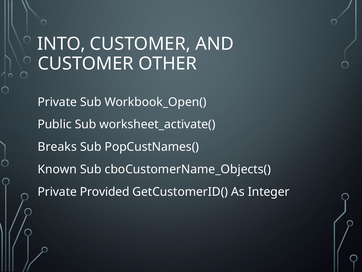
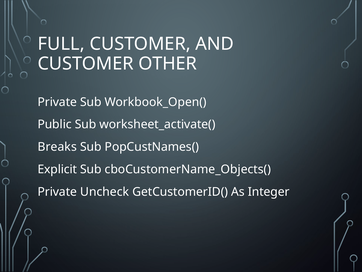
INTO: INTO -> FULL (61, 44)
Known: Known -> Explicit (57, 169)
Provided: Provided -> Uncheck (105, 191)
